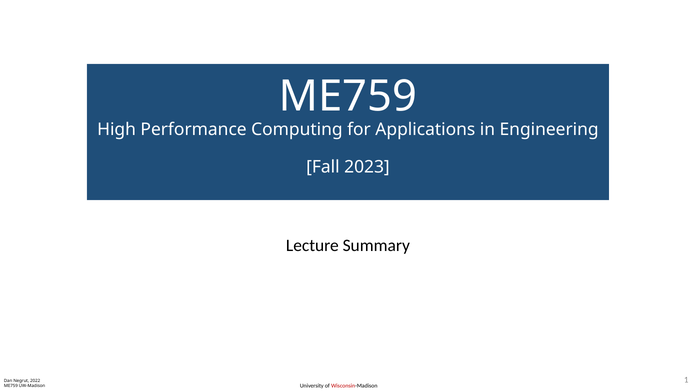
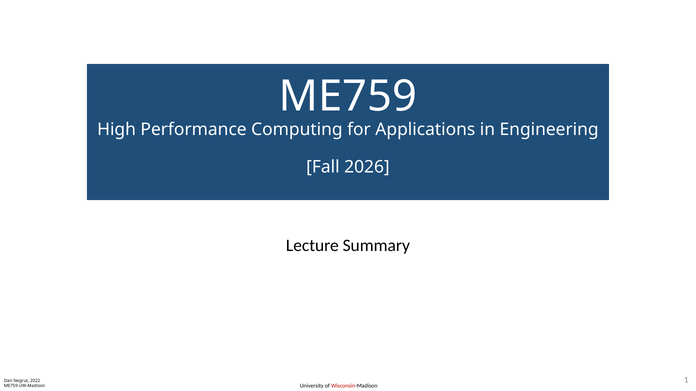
2023: 2023 -> 2026 (367, 167)
